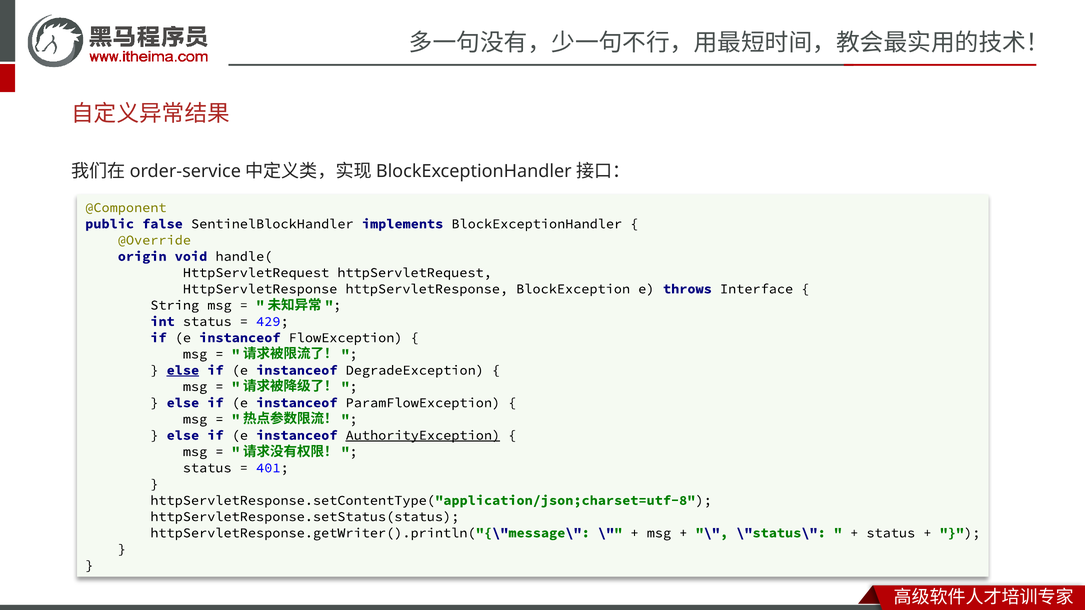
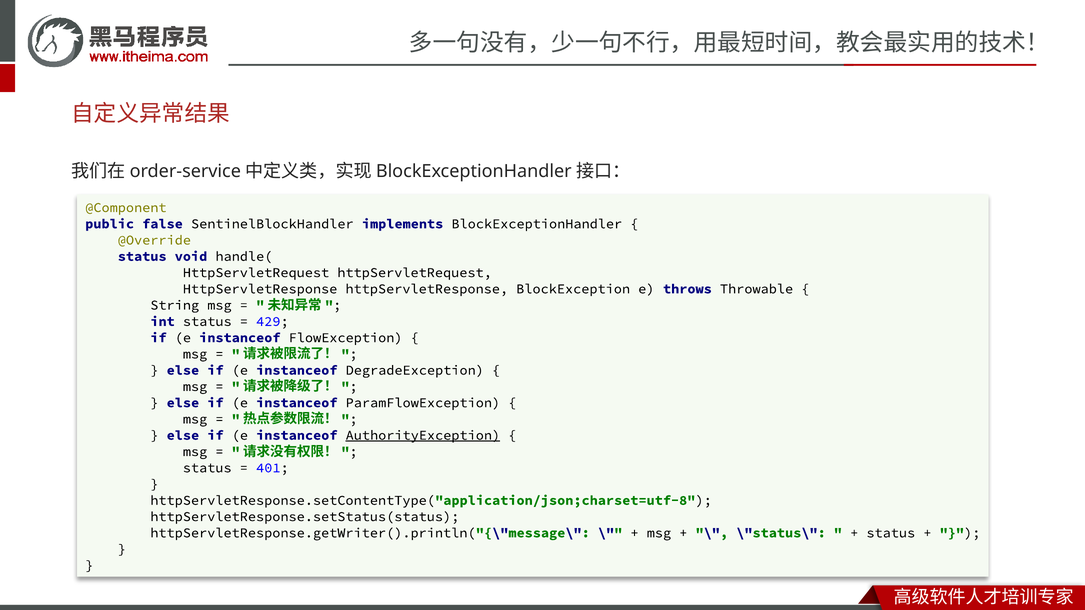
origin: origin -> status (142, 256)
Interface: Interface -> Throwable (757, 289)
else underline: present -> none (183, 370)
